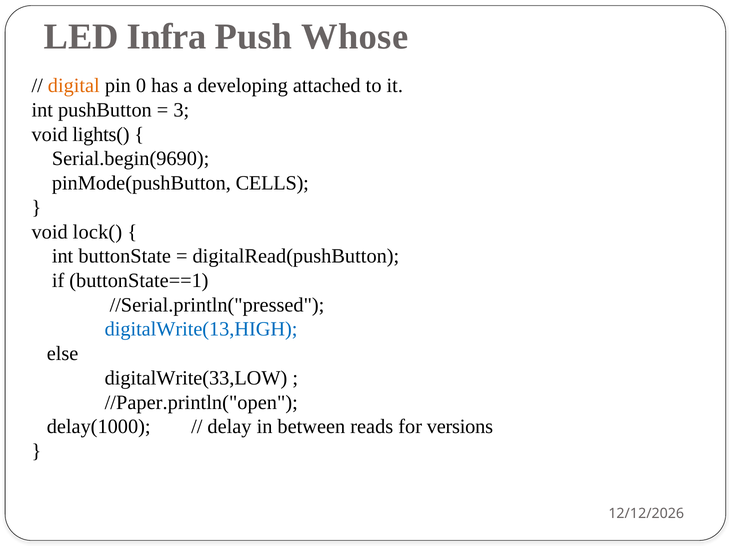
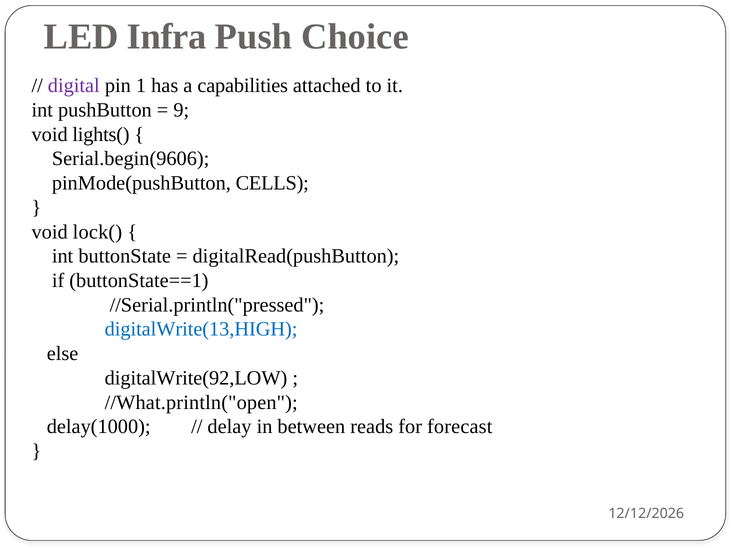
Whose: Whose -> Choice (355, 37)
digital colour: orange -> purple (74, 86)
0: 0 -> 1 (141, 86)
developing: developing -> capabilities (243, 86)
3: 3 -> 9 (181, 110)
Serial.begin(9690: Serial.begin(9690 -> Serial.begin(9606 (131, 159)
digitalWrite(33,LOW: digitalWrite(33,LOW -> digitalWrite(92,LOW (196, 378)
//Paper.println("open: //Paper.println("open -> //What.println("open (201, 403)
versions: versions -> forecast (460, 427)
